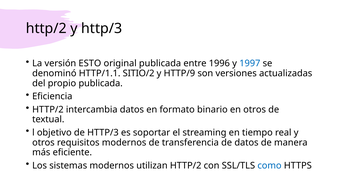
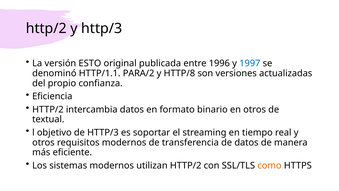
SITIO/2: SITIO/2 -> PARA/2 (139, 73)
HTTP/9: HTTP/9 -> HTTP/8 (179, 73)
propio publicada: publicada -> confianza (101, 83)
como colour: blue -> orange (269, 165)
